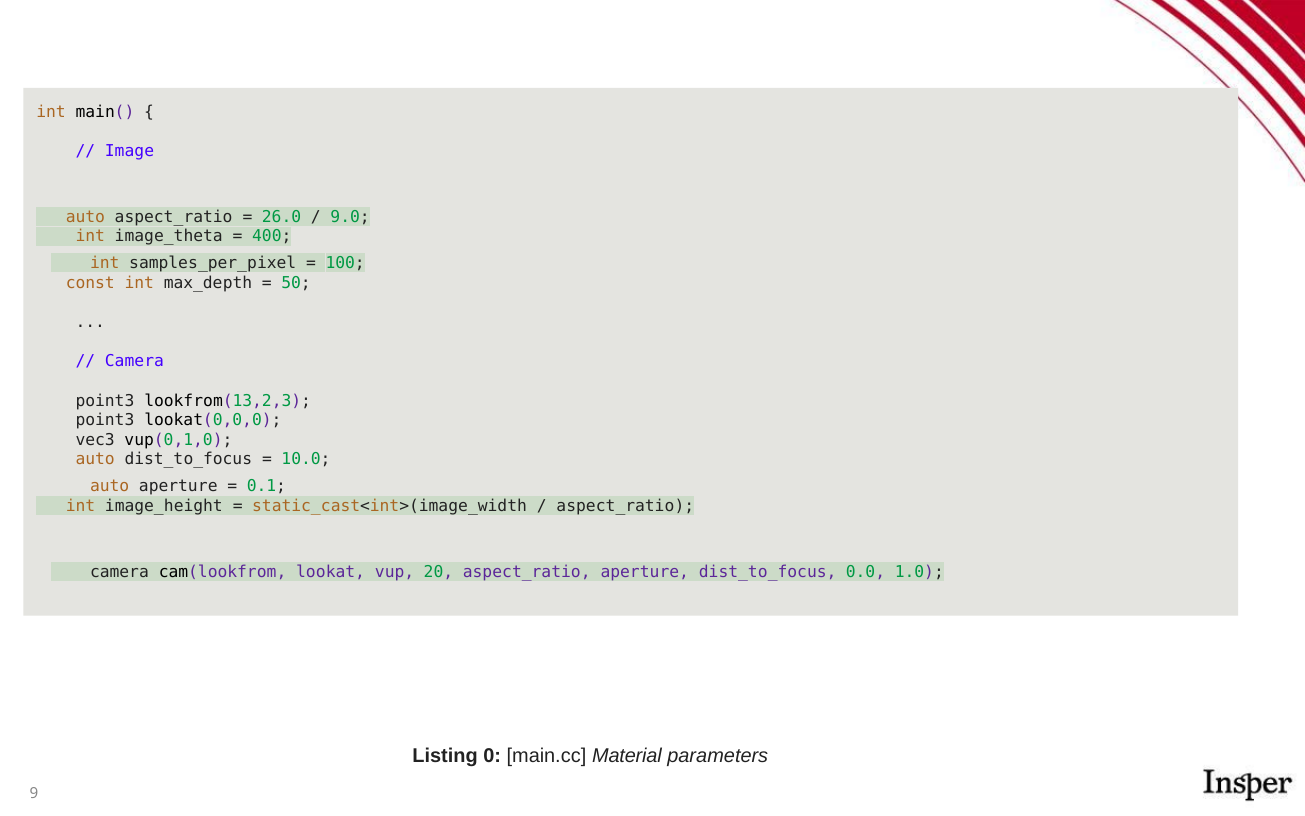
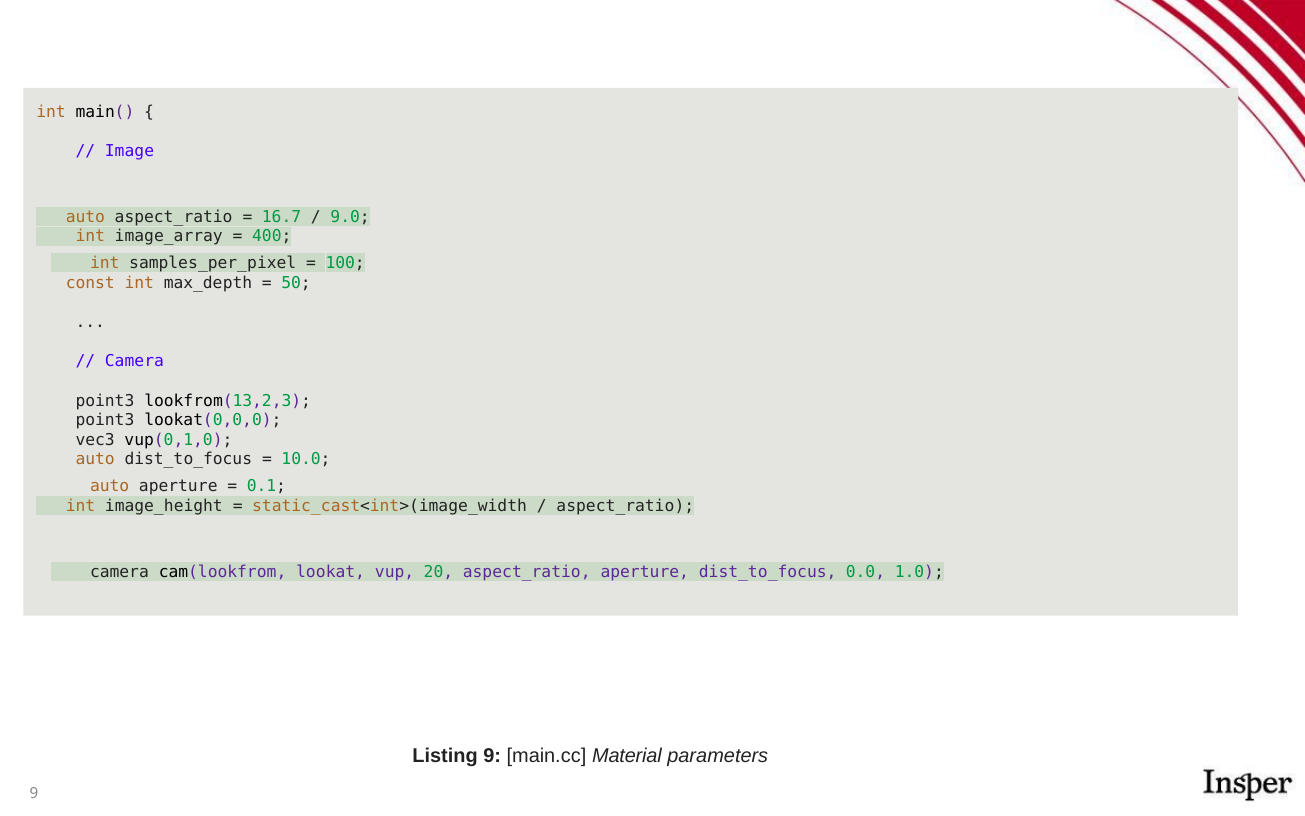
26.0: 26.0 -> 16.7 (282, 217)
image_theta: image_theta -> image_array (169, 236)
Listing 0: 0 -> 9 (492, 755)
